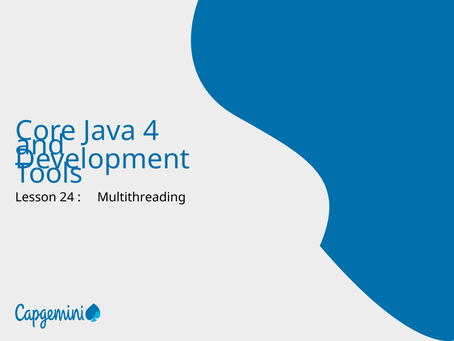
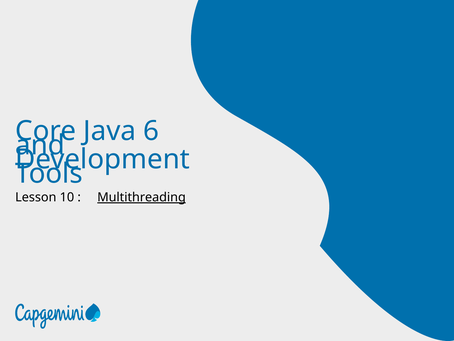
4: 4 -> 6 (151, 131)
24: 24 -> 10 (67, 197)
Multithreading underline: none -> present (142, 197)
